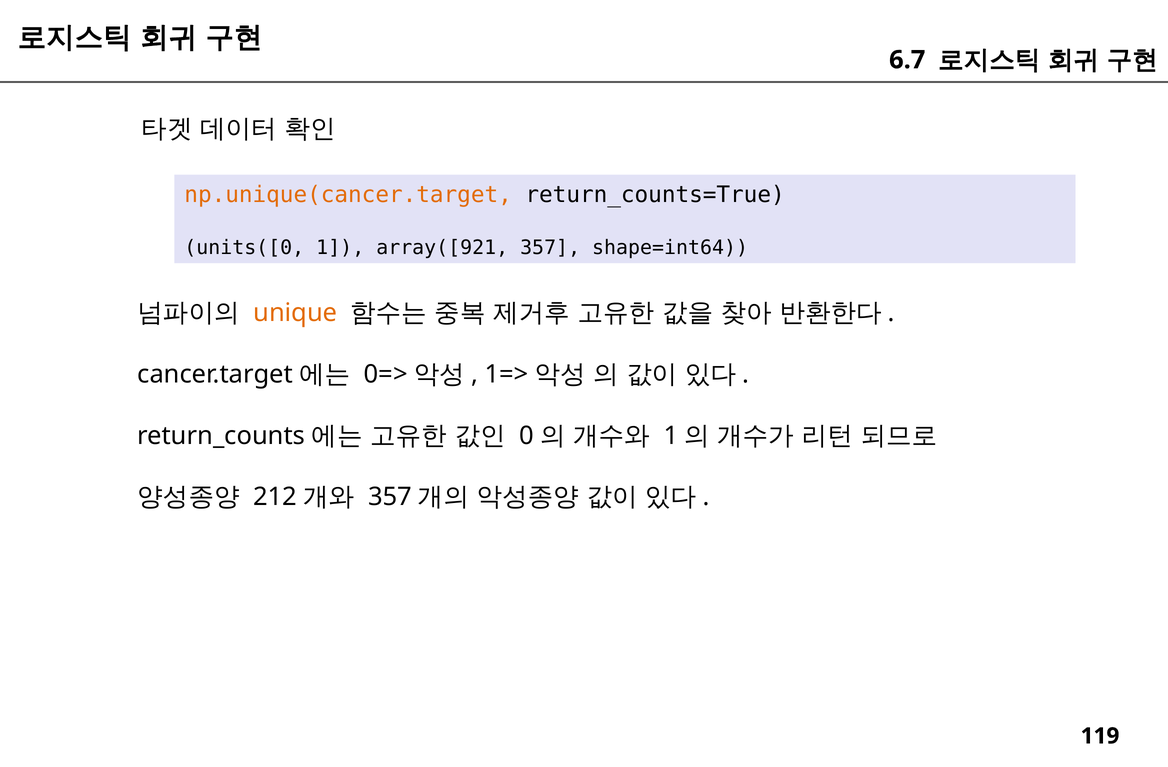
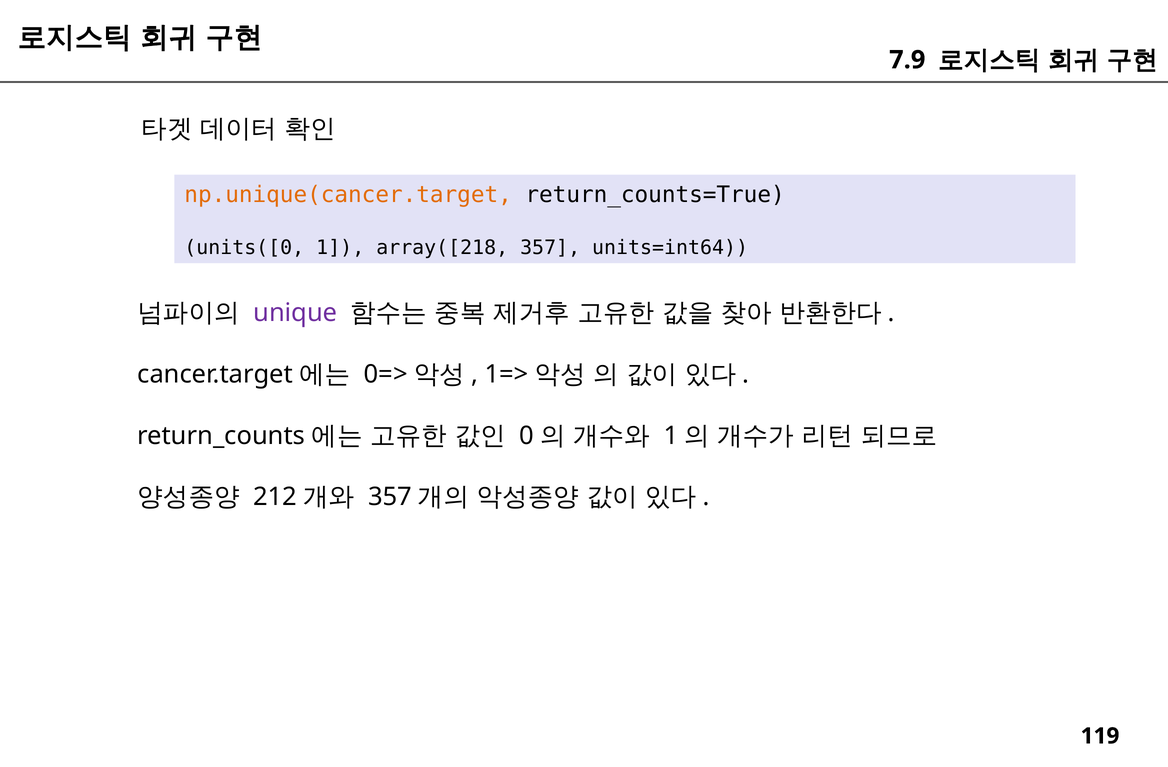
6.7: 6.7 -> 7.9 (907, 60)
array([921: array([921 -> array([218 (442, 248)
shape=int64: shape=int64 -> units=int64 (670, 248)
unique colour: orange -> purple (295, 313)
